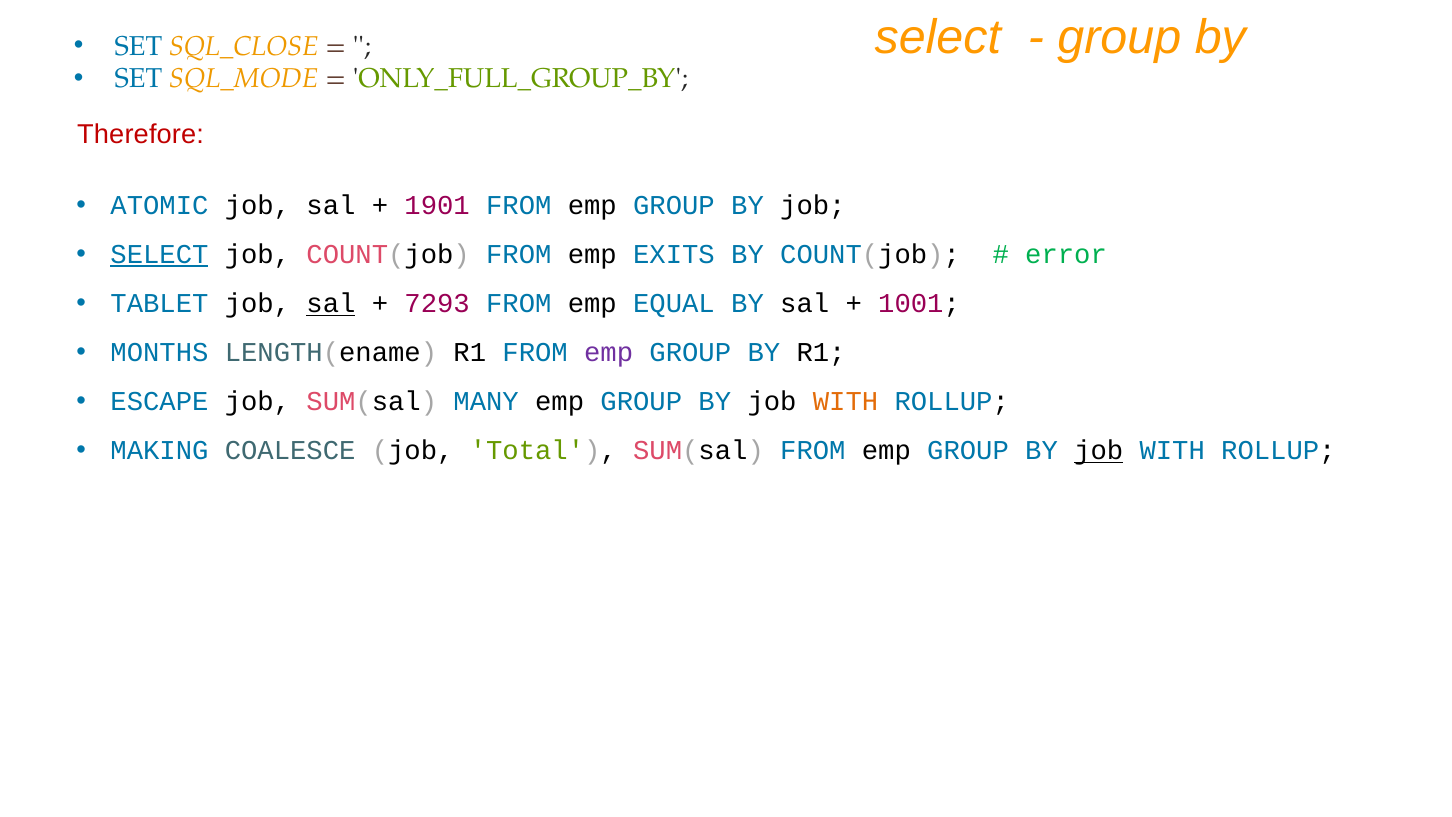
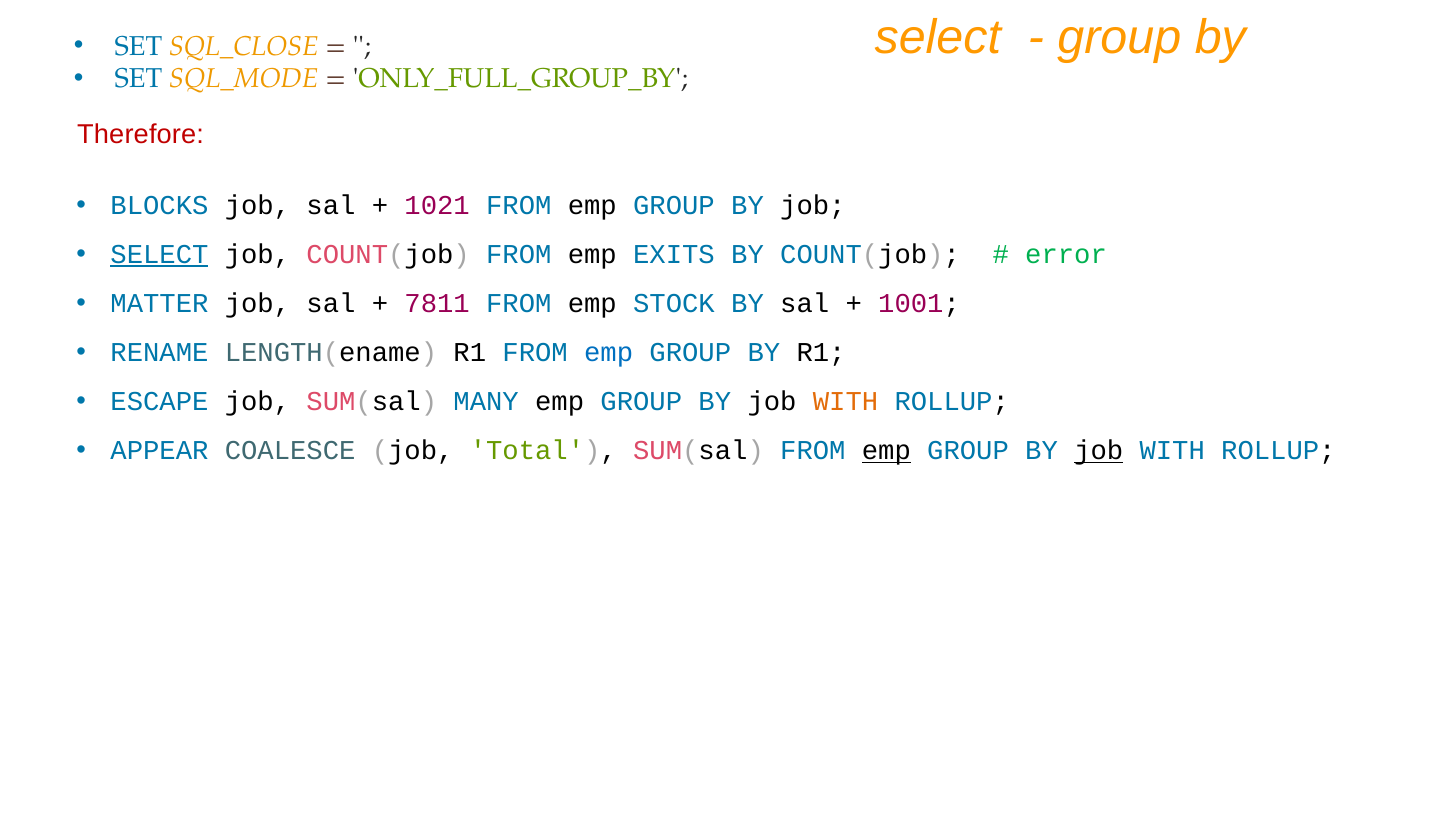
ATOMIC: ATOMIC -> BLOCKS (159, 206)
1901: 1901 -> 1021 (437, 206)
TABLET: TABLET -> MATTER (159, 304)
sal underline: present -> none (331, 304)
7293: 7293 -> 7811 (437, 304)
EQUAL: EQUAL -> STOCK (674, 304)
MONTHS: MONTHS -> RENAME (159, 353)
emp colour: purple -> blue (609, 353)
MAKING: MAKING -> APPEAR (159, 451)
emp underline: none -> present (886, 451)
